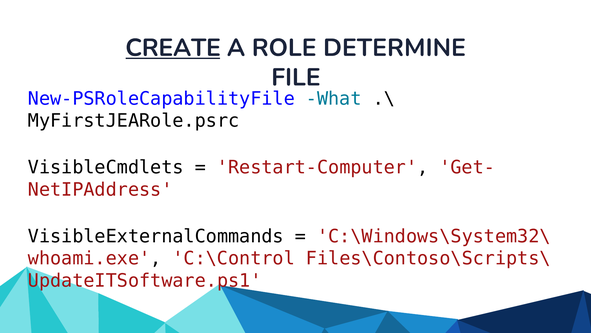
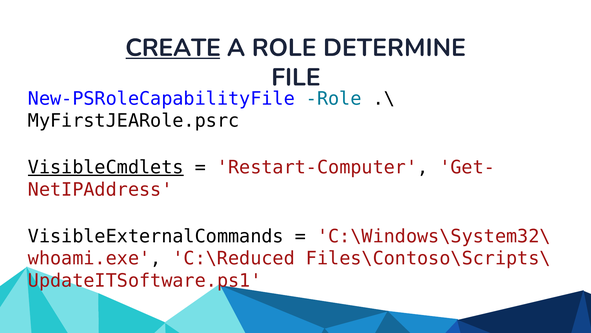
New-PSRoleCapabilityFile What: What -> Role (334, 98)
VisibleCmdlets underline: none -> present (106, 167)
C:\Control: C:\Control -> C:\Reduced (234, 258)
